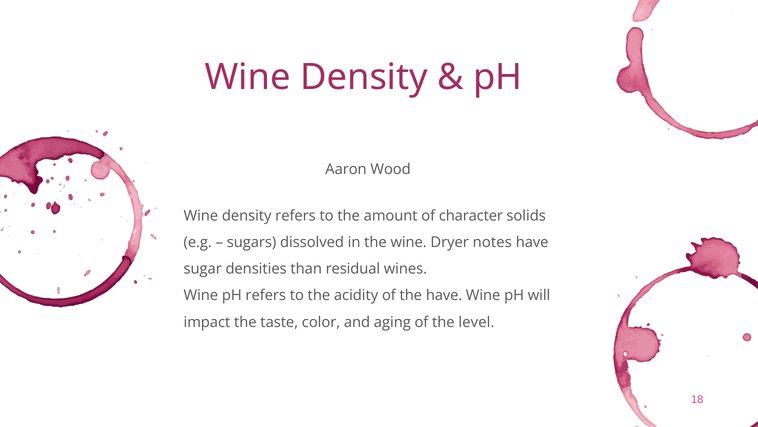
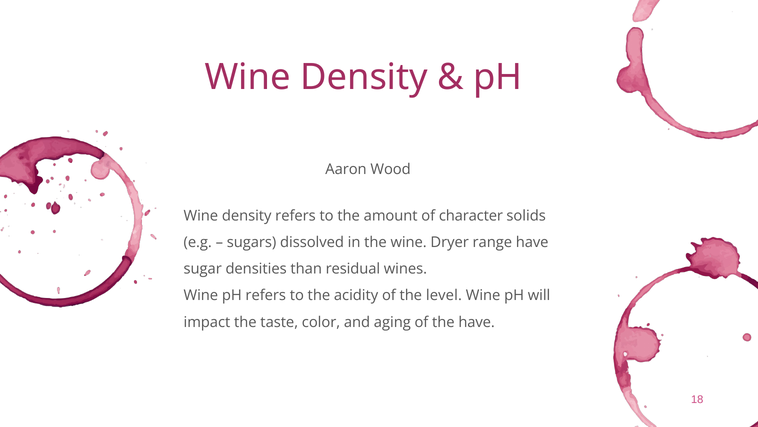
notes: notes -> range (492, 242)
the have: have -> level (444, 295)
the level: level -> have (477, 322)
